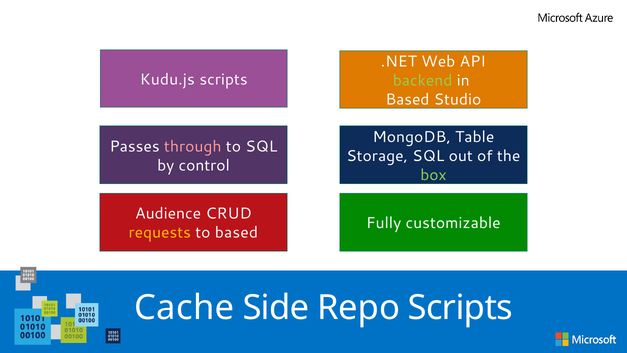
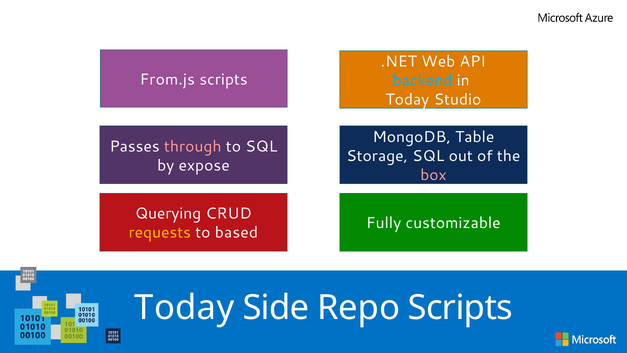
Kudu.js: Kudu.js -> From.js (167, 79)
backend colour: light green -> light blue (423, 80)
Based: Based -> Today (407, 99)
control: control -> expose (204, 165)
box colour: light green -> pink (433, 175)
Audience: Audience -> Querying (168, 214)
Cache: Cache -> Today (184, 308)
